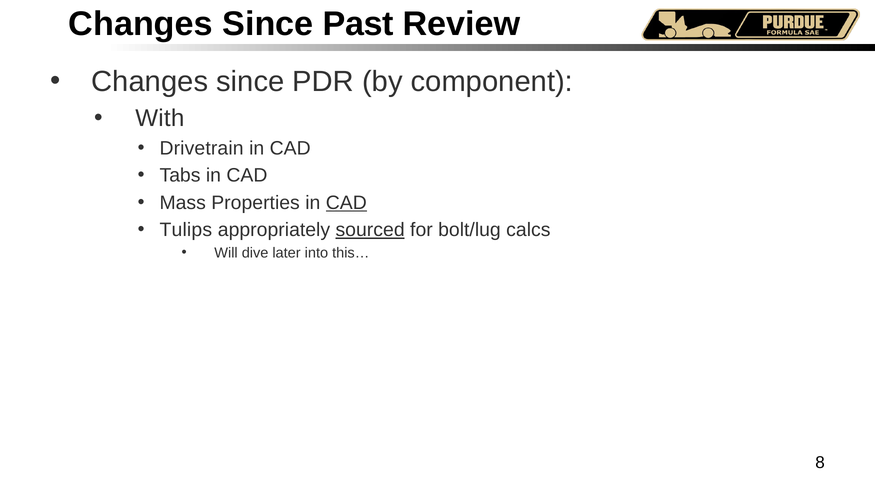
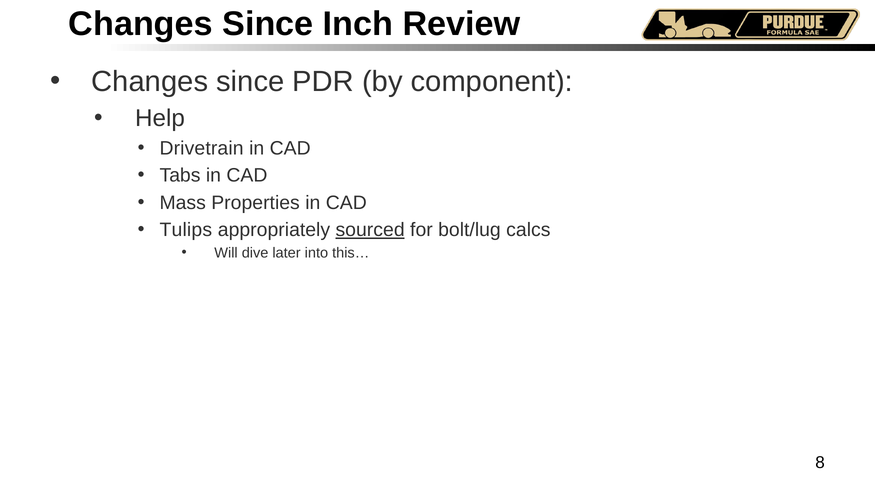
Past: Past -> Inch (358, 24)
With: With -> Help (160, 118)
CAD underline: present -> none (346, 203)
